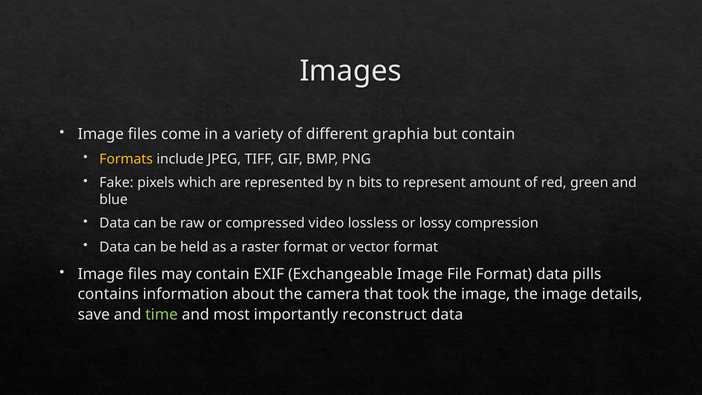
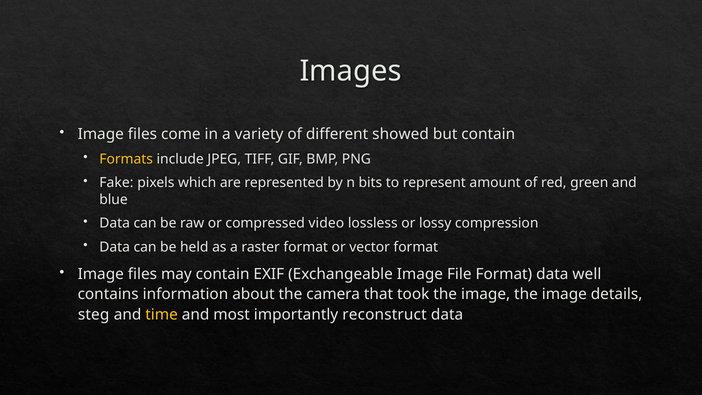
graphia: graphia -> showed (401, 134)
pills: pills -> well (587, 274)
save: save -> steg (94, 314)
time colour: light green -> yellow (162, 314)
